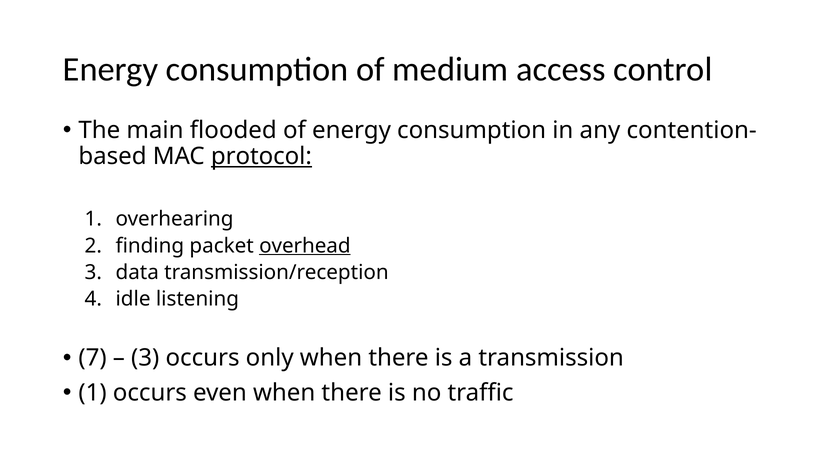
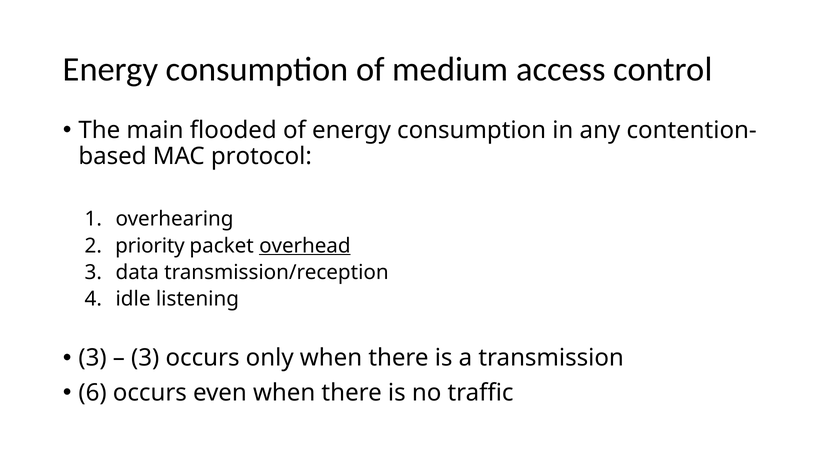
protocol underline: present -> none (261, 156)
finding: finding -> priority (150, 246)
7: 7 -> 3 (93, 359)
1: 1 -> 6 (93, 393)
